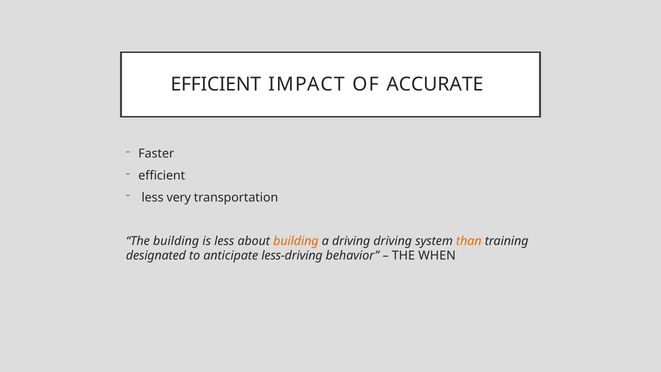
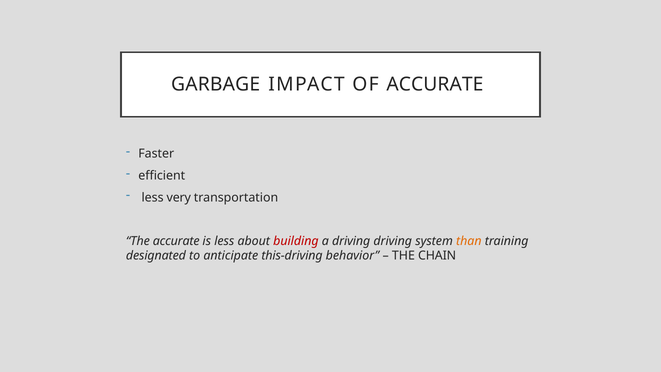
EFFICIENT: EFFICIENT -> GARBAGE (216, 84)
The building: building -> accurate (176, 241)
building colour: orange -> red (296, 241)
less-driving: less-driving -> this-driving (292, 256)
WHEN: WHEN -> CHAIN (437, 256)
